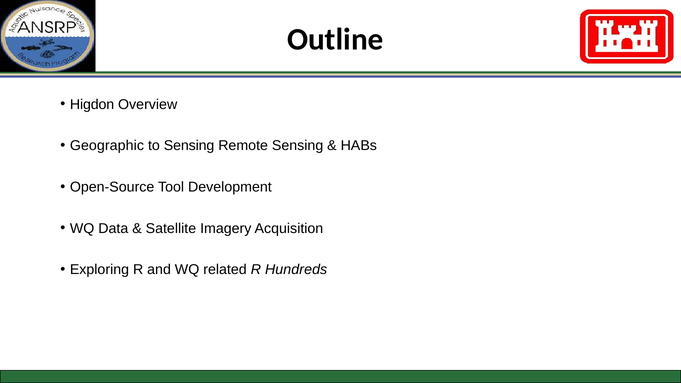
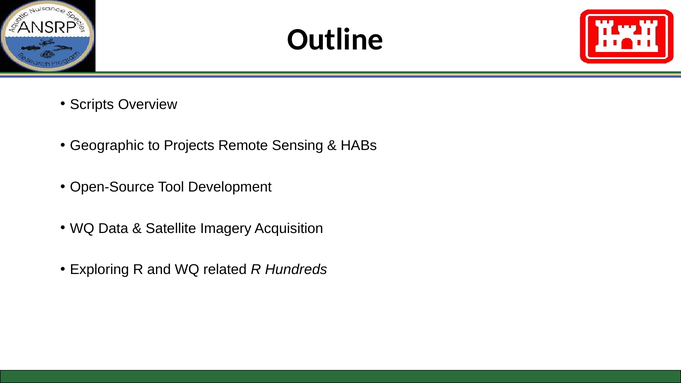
Higdon: Higdon -> Scripts (92, 104)
to Sensing: Sensing -> Projects (189, 146)
